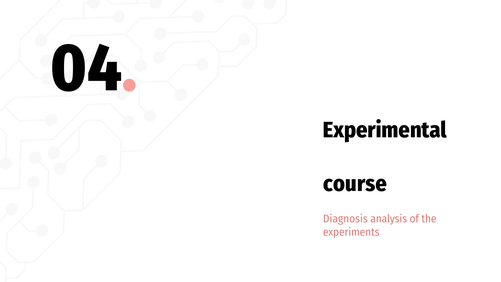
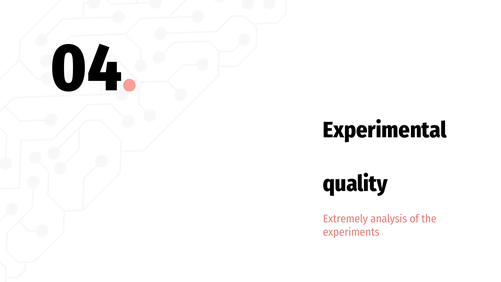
course: course -> quality (355, 184)
Diagnosis: Diagnosis -> Extremely (345, 219)
